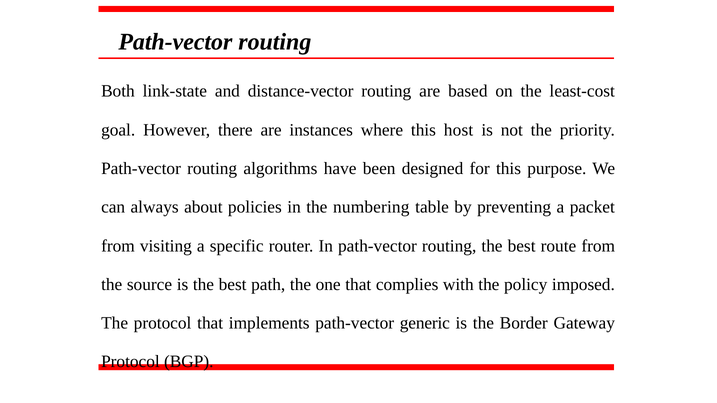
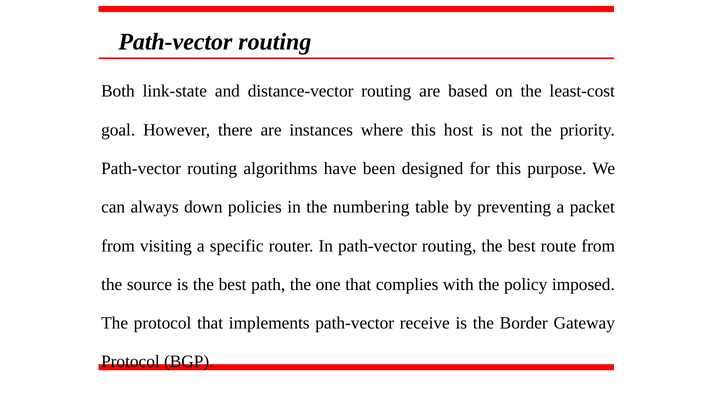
about: about -> down (203, 207)
generic: generic -> receive (425, 323)
